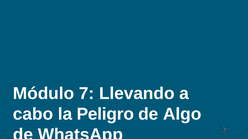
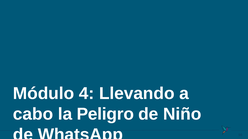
7: 7 -> 4 (87, 94)
Algo: Algo -> Niño (182, 115)
